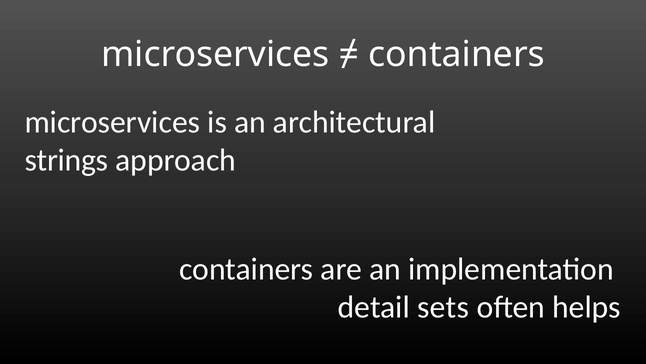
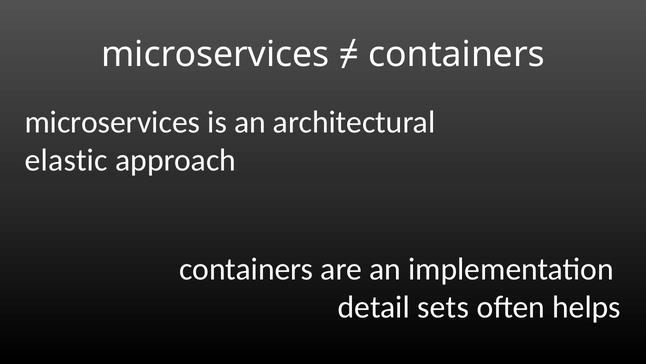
strings: strings -> elastic (66, 160)
